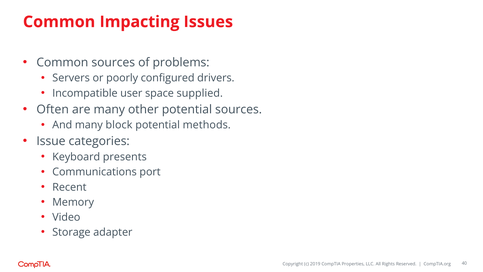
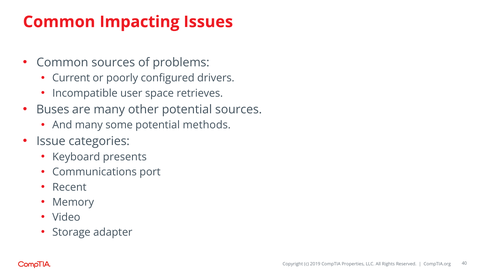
Servers: Servers -> Current (71, 78)
supplied: supplied -> retrieves (200, 93)
Often: Often -> Buses (53, 109)
block: block -> some (119, 125)
